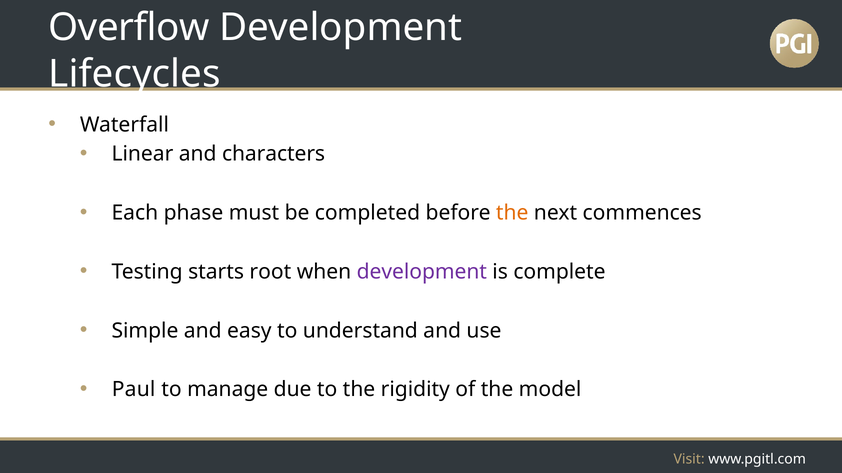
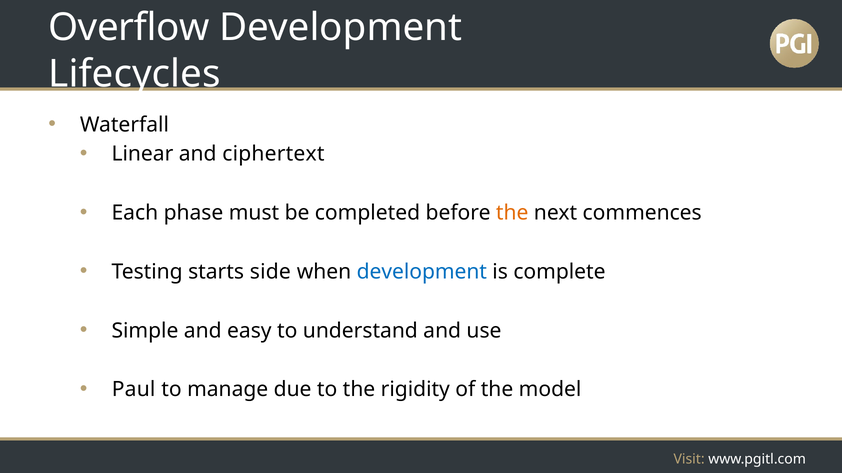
characters: characters -> ciphertext (273, 154)
root: root -> side (270, 272)
development colour: purple -> blue (422, 272)
